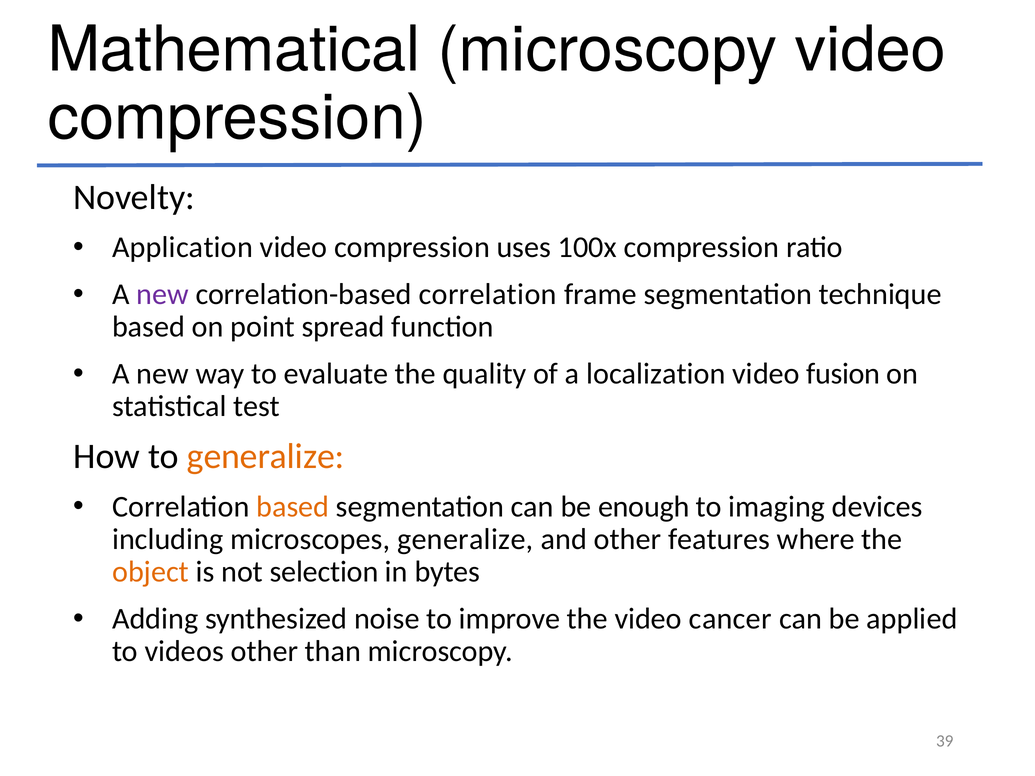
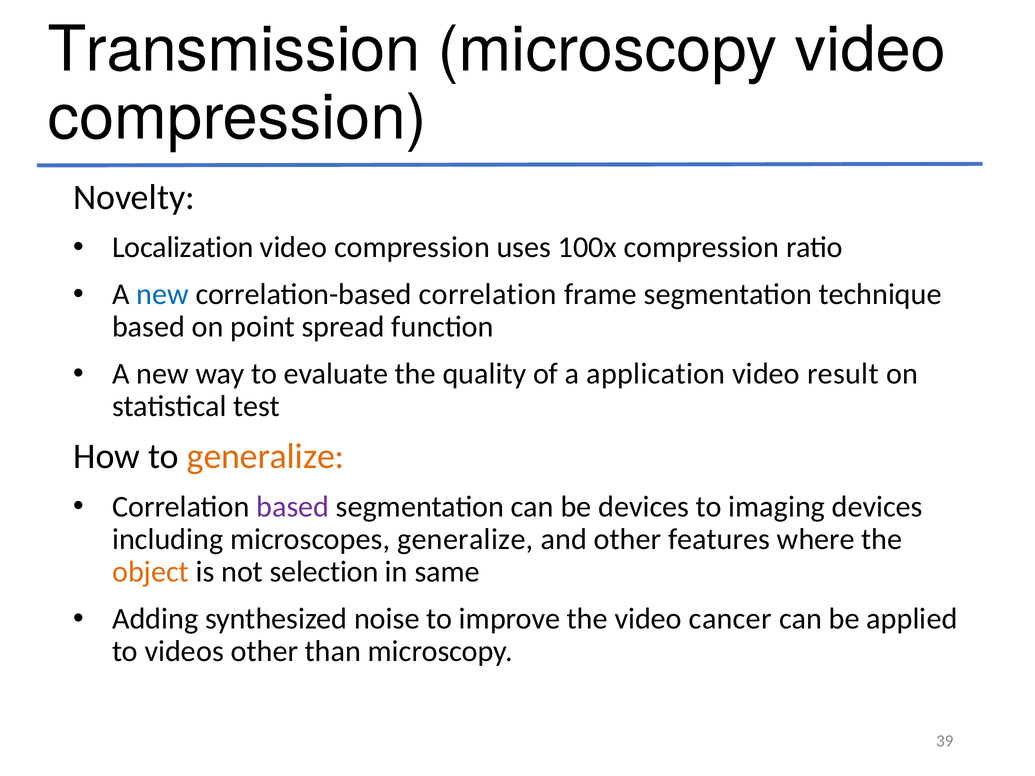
Mathematical: Mathematical -> Transmission (234, 50)
Application: Application -> Localization (183, 247)
new colour: purple -> blue (163, 294)
localization: localization -> application (656, 374)
fusion: fusion -> result (843, 374)
based colour: orange -> purple (293, 507)
be enough: enough -> devices (644, 507)
bytes: bytes -> same (447, 572)
